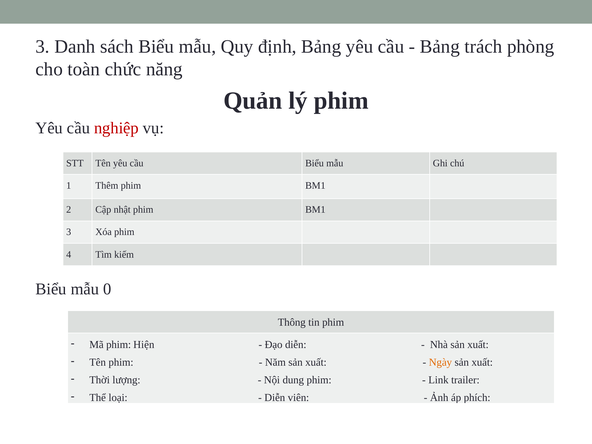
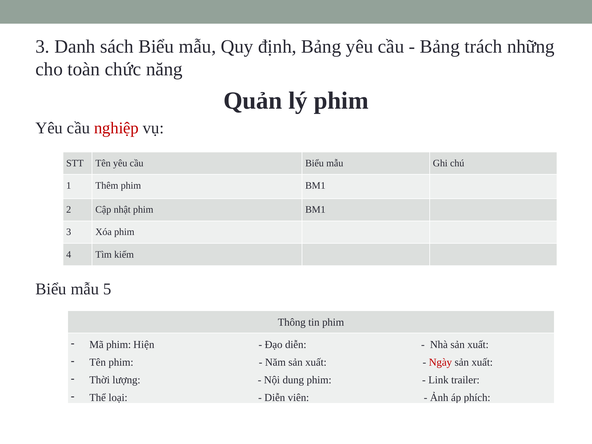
phòng: phòng -> những (531, 46)
0: 0 -> 5 (107, 289)
Ngày colour: orange -> red (440, 362)
